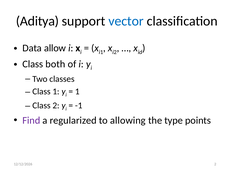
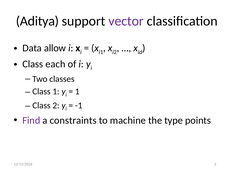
vector colour: blue -> purple (126, 21)
both: both -> each (55, 64)
regularized: regularized -> constraints (73, 121)
allowing: allowing -> machine (128, 121)
